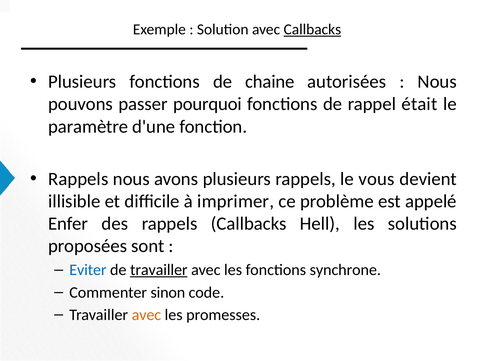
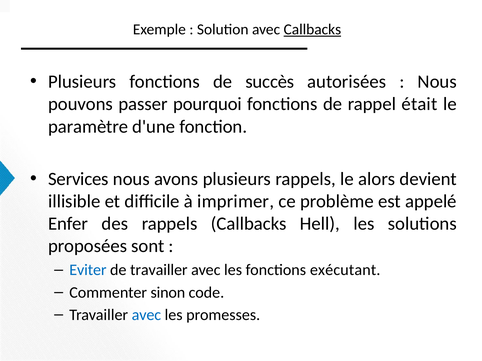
chaine: chaine -> succès (270, 82)
Rappels: Rappels -> Services (78, 179)
vous: vous -> alors (377, 179)
travailler underline: present -> none (159, 270)
synchrone: synchrone -> exécutant (345, 270)
avec colour: orange -> blue (146, 315)
